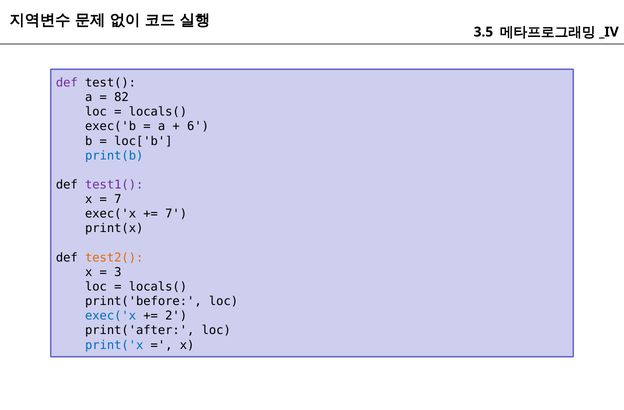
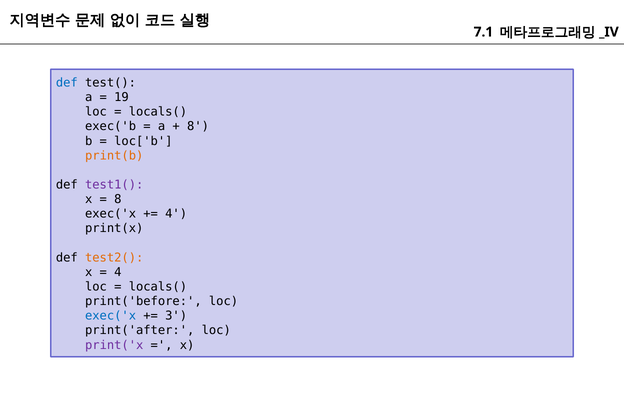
3.5: 3.5 -> 7.1 (483, 32)
def colour: purple -> blue (67, 83)
82: 82 -> 19 (121, 97)
6: 6 -> 8 (198, 126)
print(b colour: blue -> orange (114, 156)
7: 7 -> 8 (118, 199)
7: 7 -> 4 (176, 214)
3: 3 -> 4 (118, 272)
2: 2 -> 3 (176, 316)
print('x colour: blue -> purple (114, 345)
